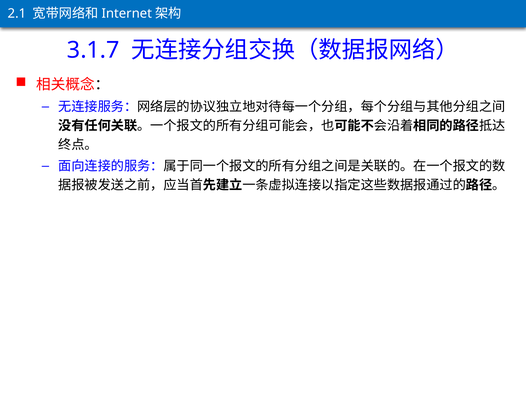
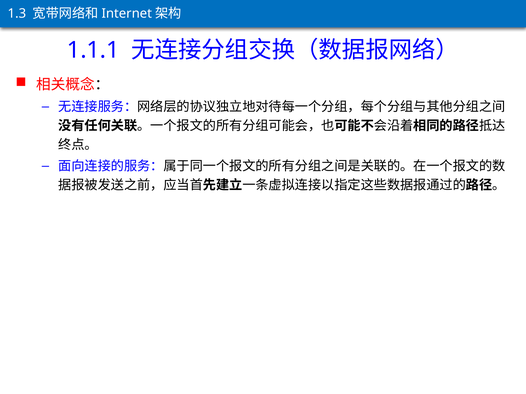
2.1: 2.1 -> 1.3 (17, 13)
3.1.7: 3.1.7 -> 1.1.1 (93, 50)
